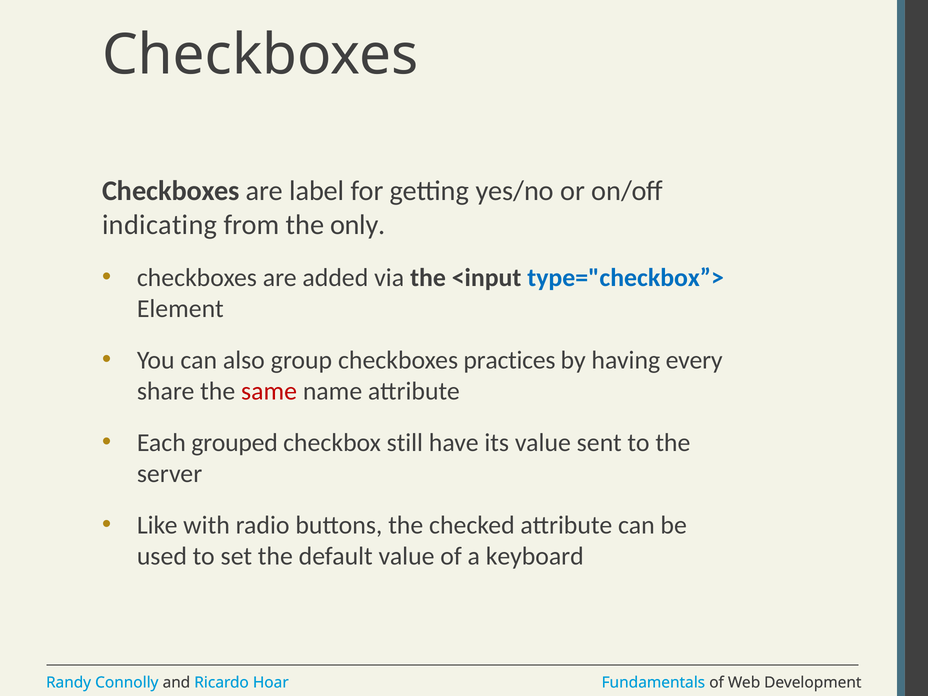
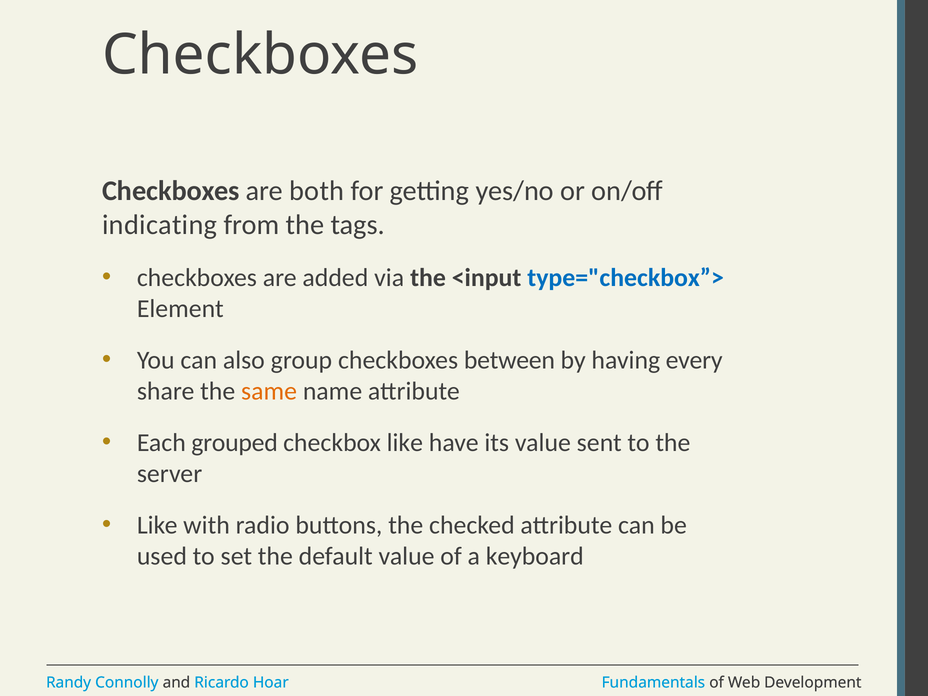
label: label -> both (317, 191)
only: only -> tags (358, 225)
practices: practices -> between (509, 360)
same colour: red -> orange (269, 391)
checkbox still: still -> like (405, 443)
